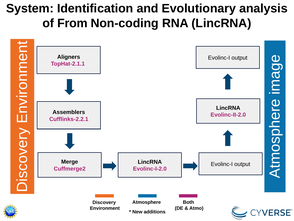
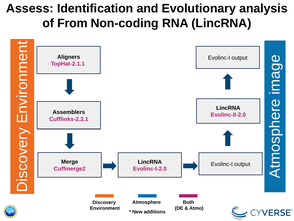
System: System -> Assess (30, 9)
